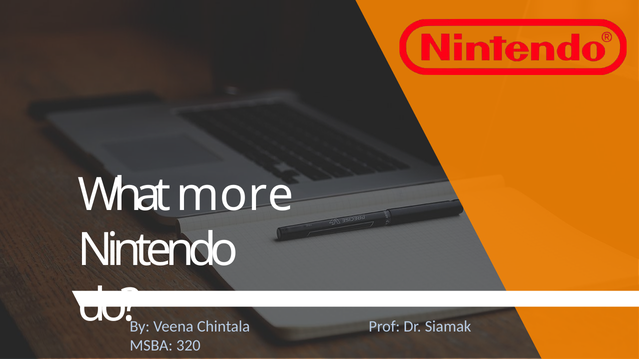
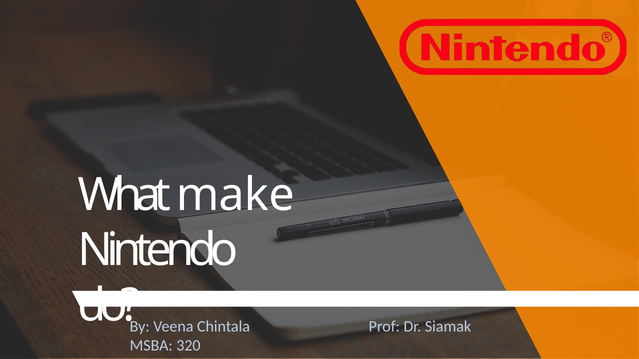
more: more -> make (235, 195)
